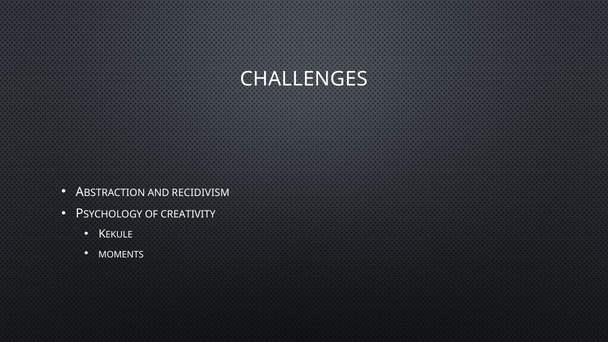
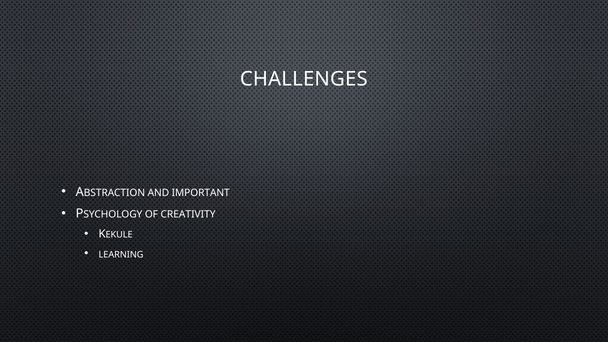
RECIDIVISM: RECIDIVISM -> IMPORTANT (201, 193)
MOMENTS: MOMENTS -> LEARNING (121, 255)
